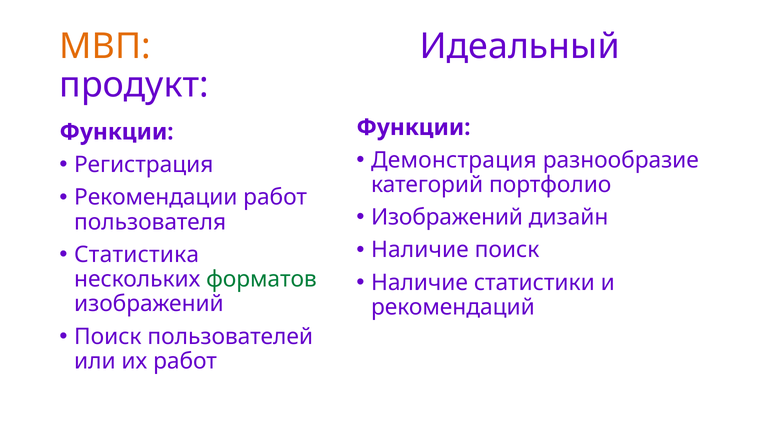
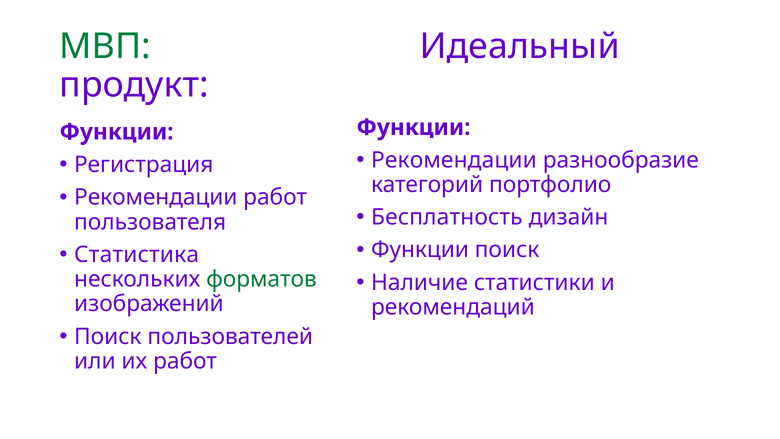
МВП colour: orange -> green (105, 46)
Демонстрация: Демонстрация -> Рекомендации (454, 160)
Изображений: Изображений -> Бесплатность (447, 217)
Наличие: Наличие -> Функции (420, 250)
